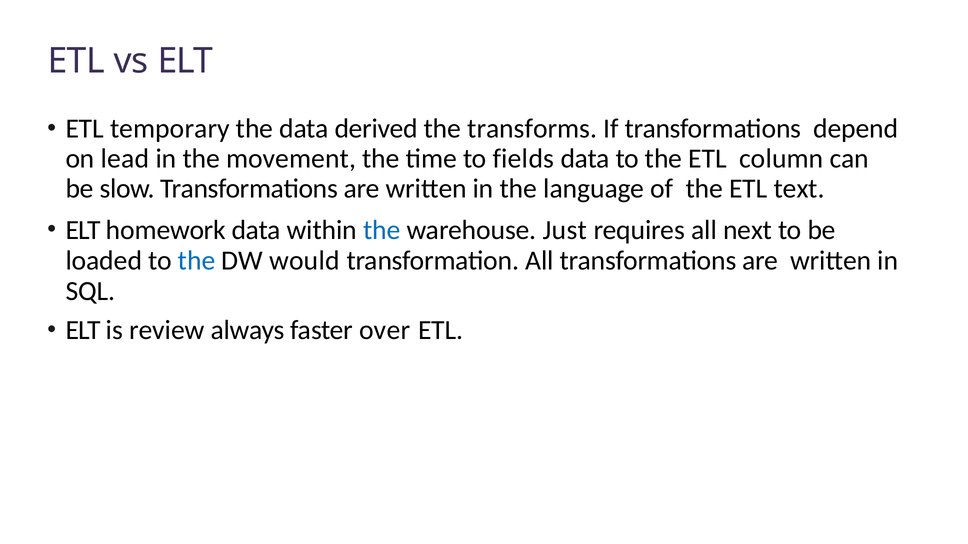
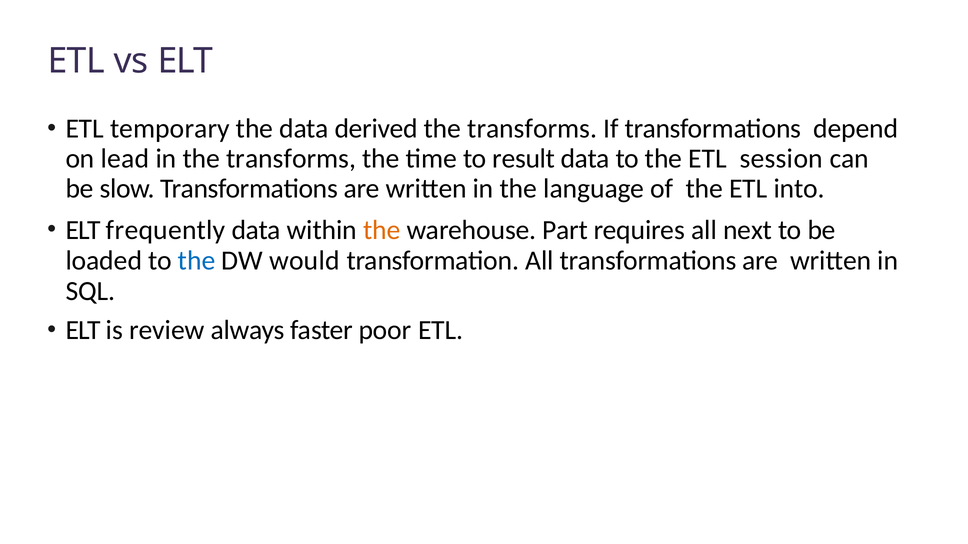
in the movement: movement -> transforms (291, 159)
fields: fields -> result (524, 159)
column: column -> session (781, 159)
text: text -> into (799, 189)
homework: homework -> frequently (166, 230)
the colour: blue -> orange (382, 230)
Just: Just -> Part (565, 230)
over: over -> poor (385, 331)
